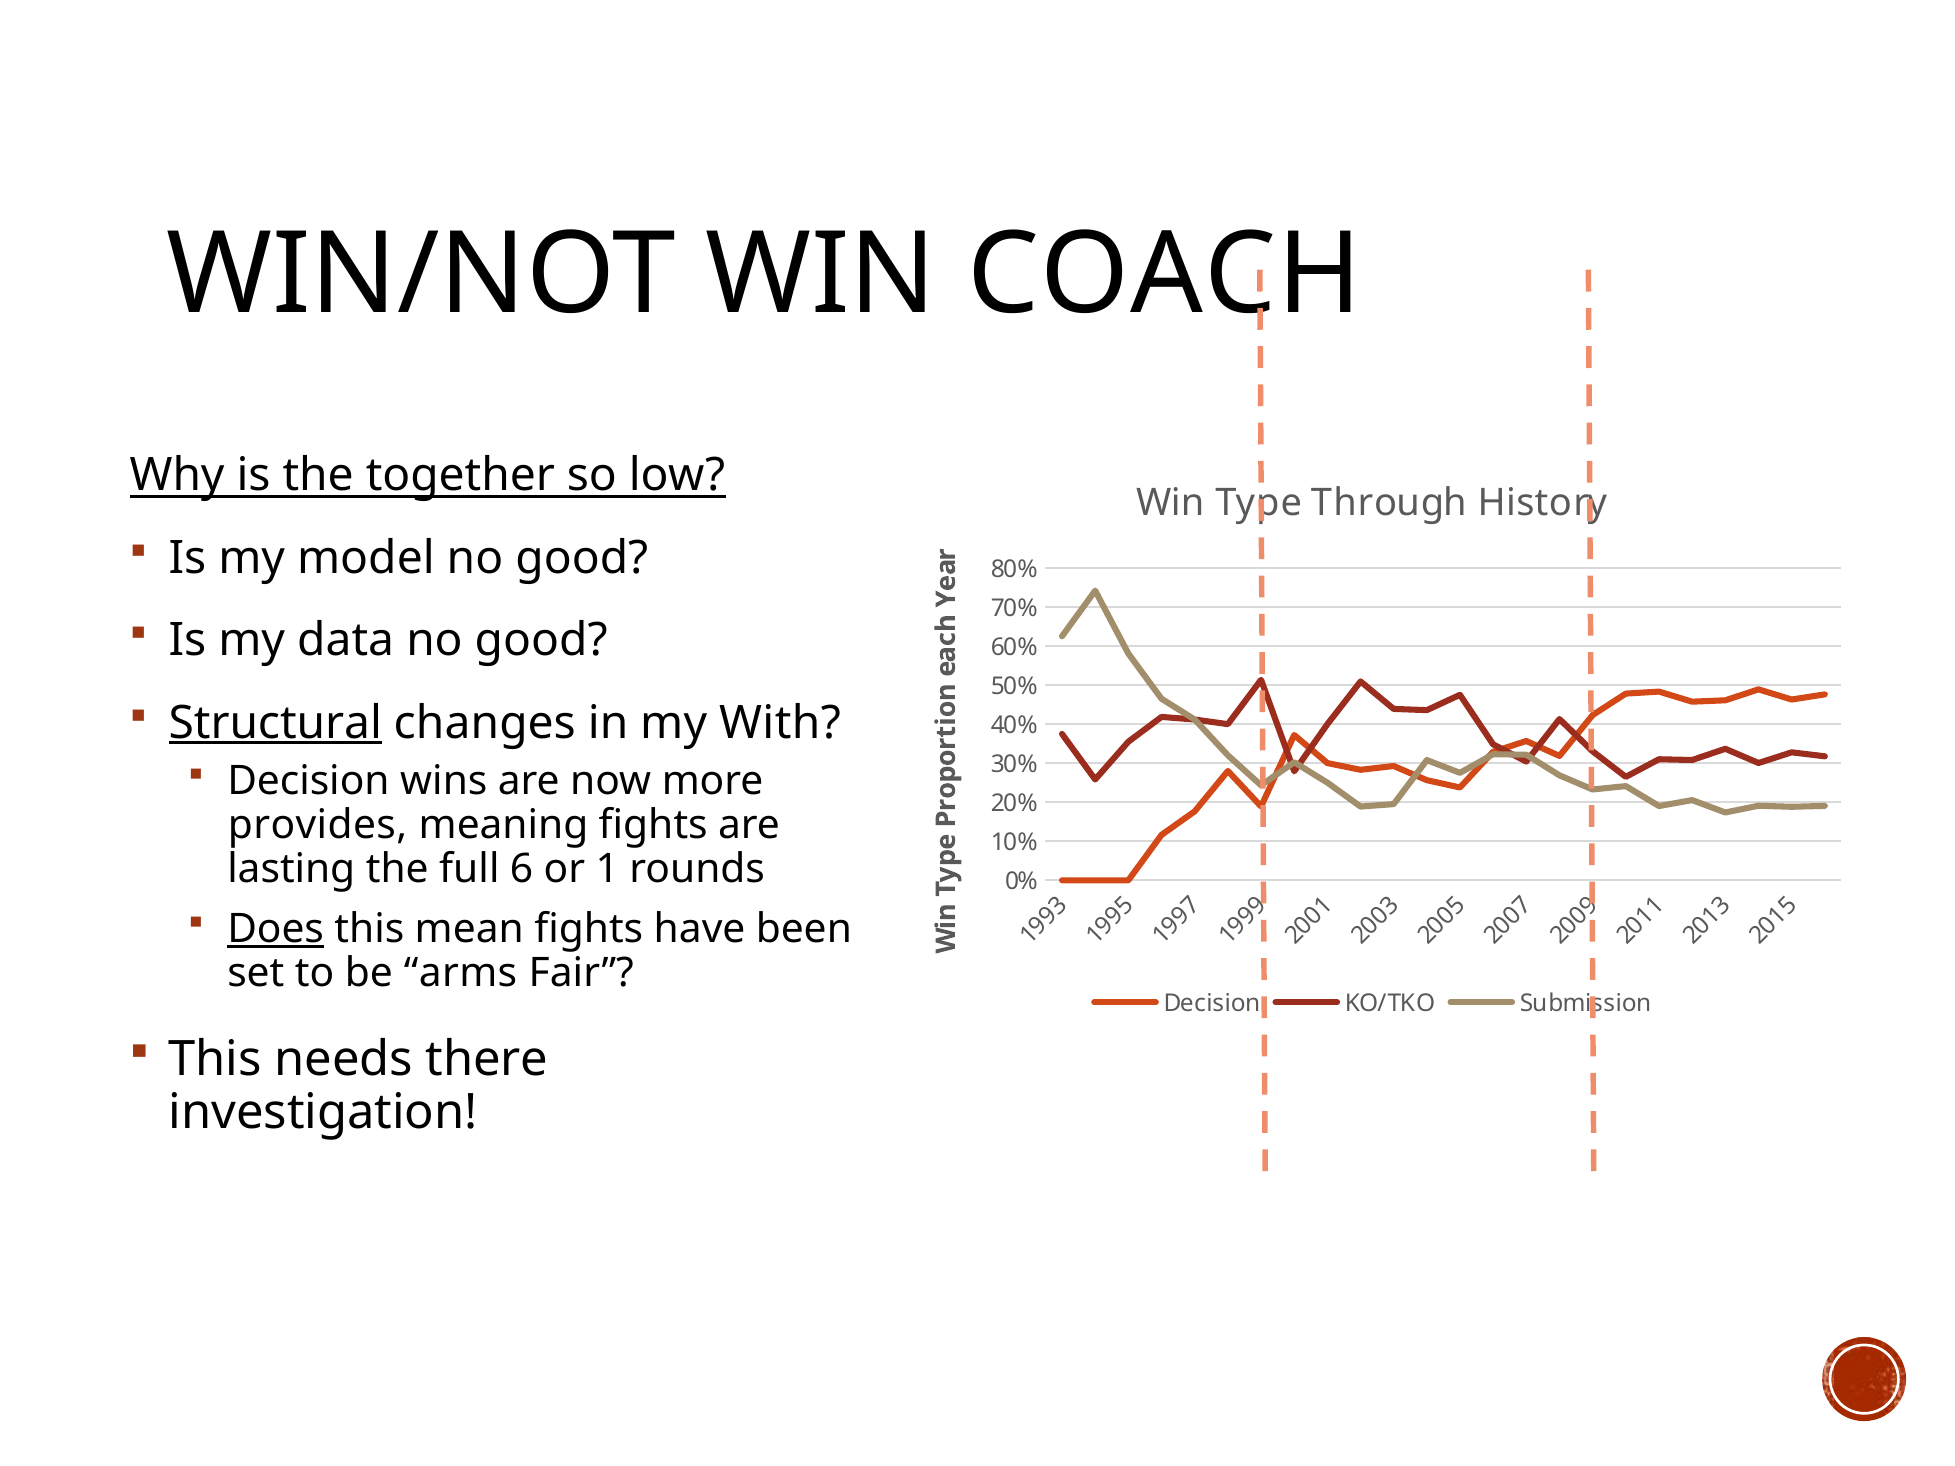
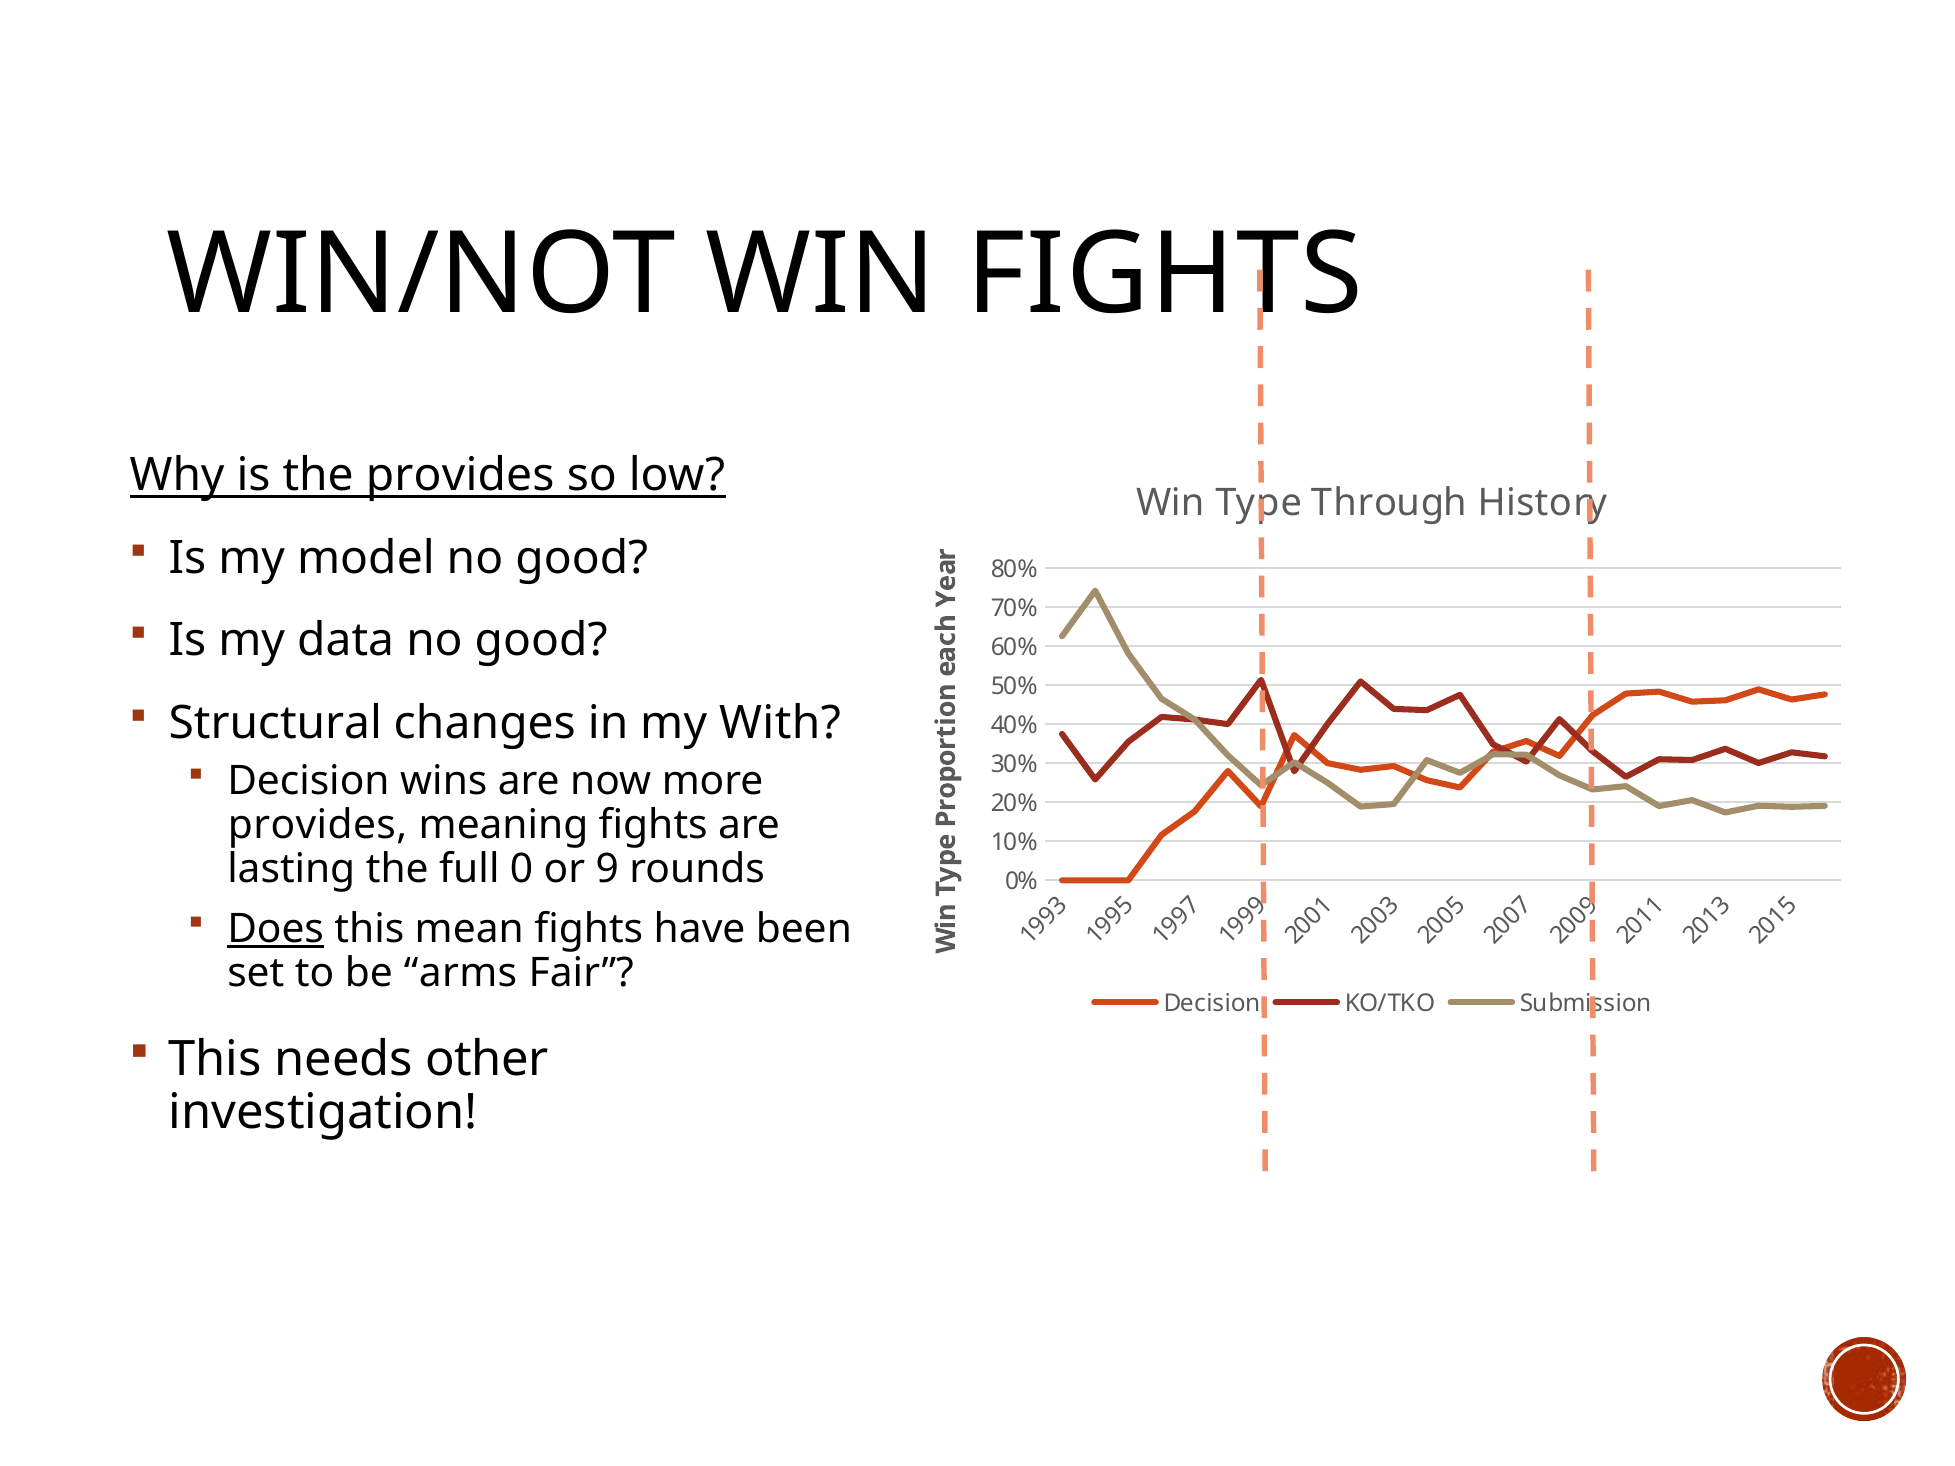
WIN COACH: COACH -> FIGHTS (1165, 275)
the together: together -> provides (460, 476)
Structural underline: present -> none (275, 723)
full 6: 6 -> 0 (521, 869)
or 1: 1 -> 9 (607, 869)
there: there -> other (487, 1060)
